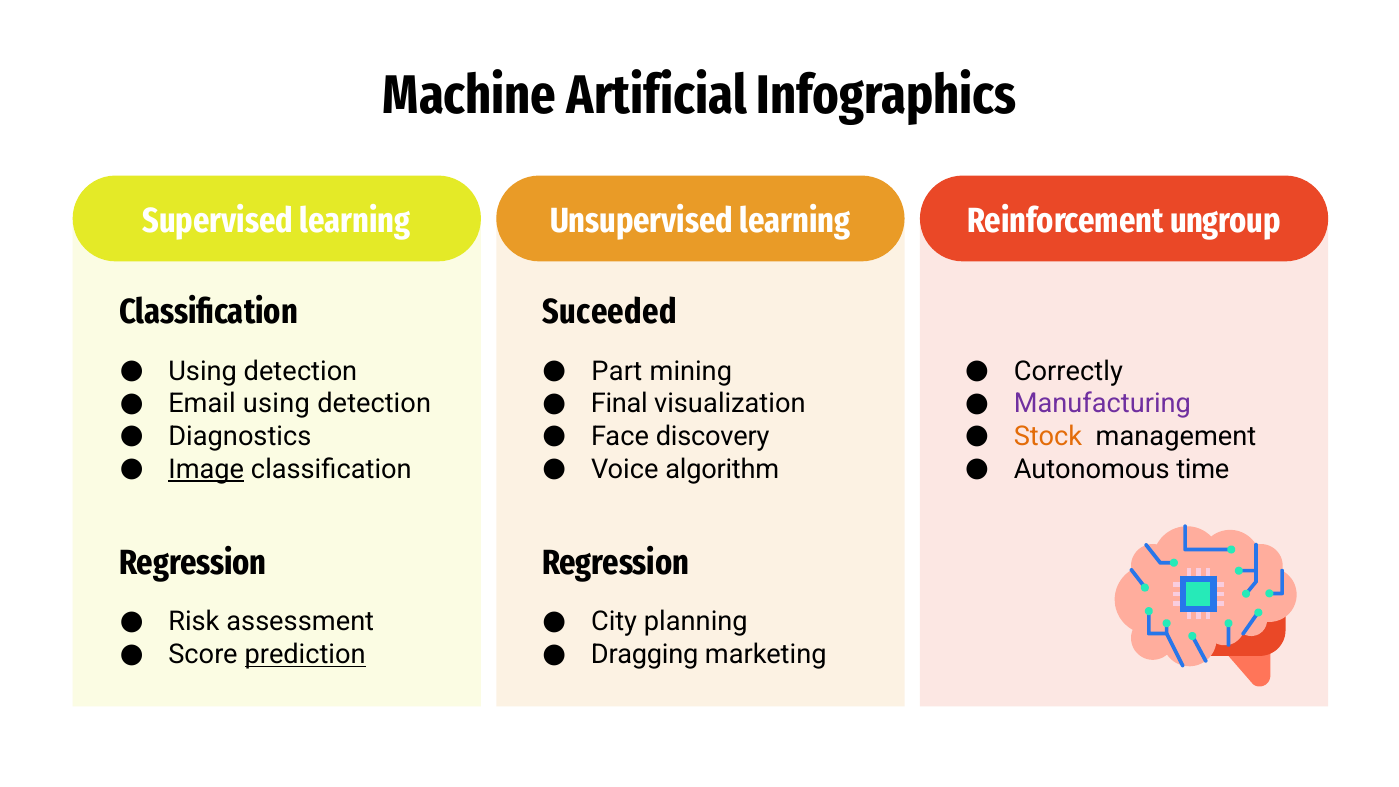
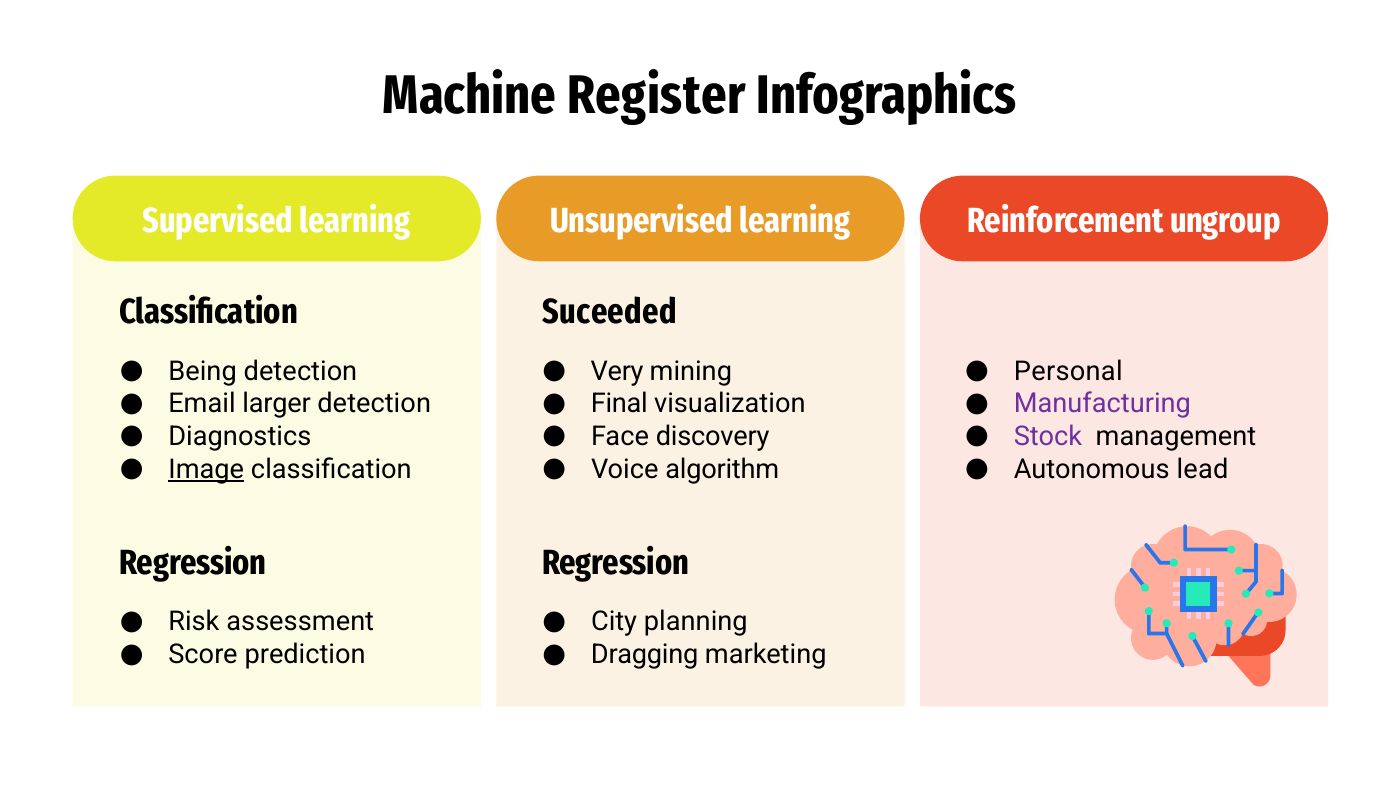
Artificial: Artificial -> Register (656, 95)
Using: Using -> Being (203, 371)
Part: Part -> Very (617, 371)
Correctly: Correctly -> Personal (1068, 371)
Email using: using -> larger (277, 404)
Stock colour: orange -> purple (1048, 436)
time: time -> lead (1203, 469)
prediction underline: present -> none (305, 655)
